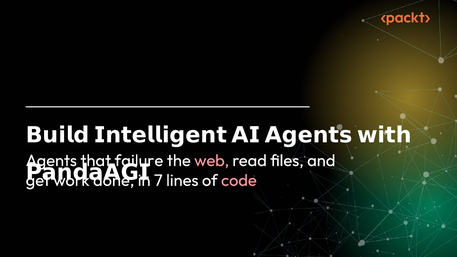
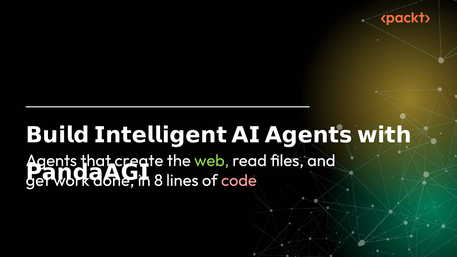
failure: failure -> create (139, 161)
web colour: pink -> light green (212, 161)
7: 7 -> 8 (158, 180)
